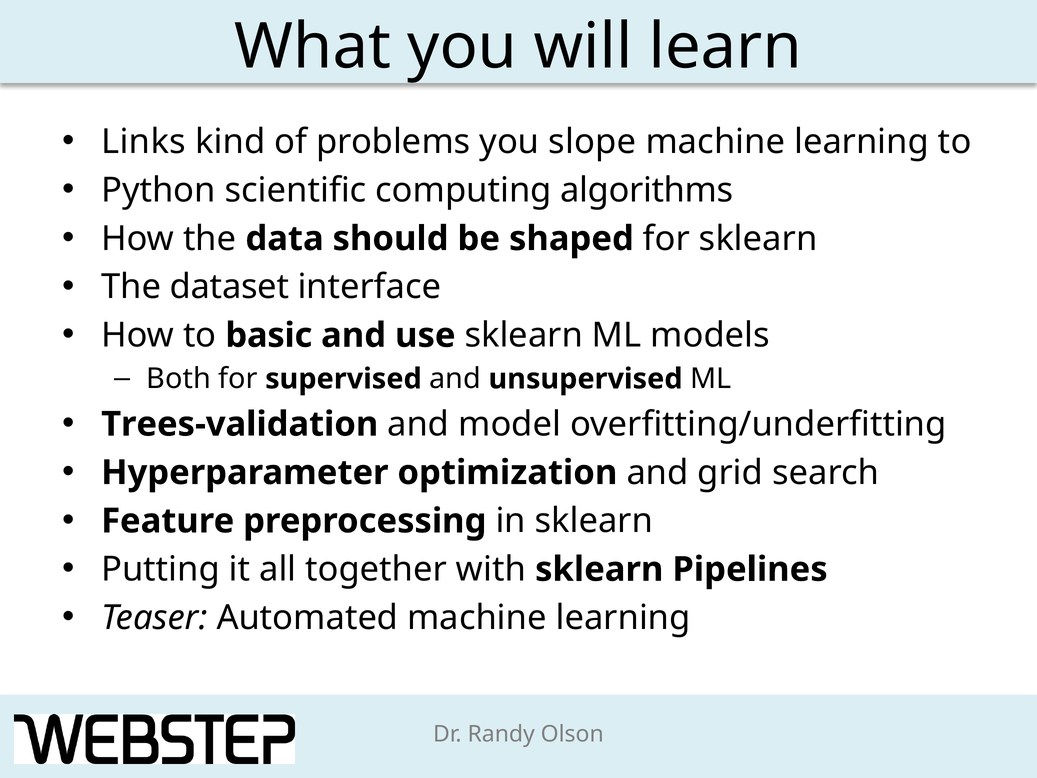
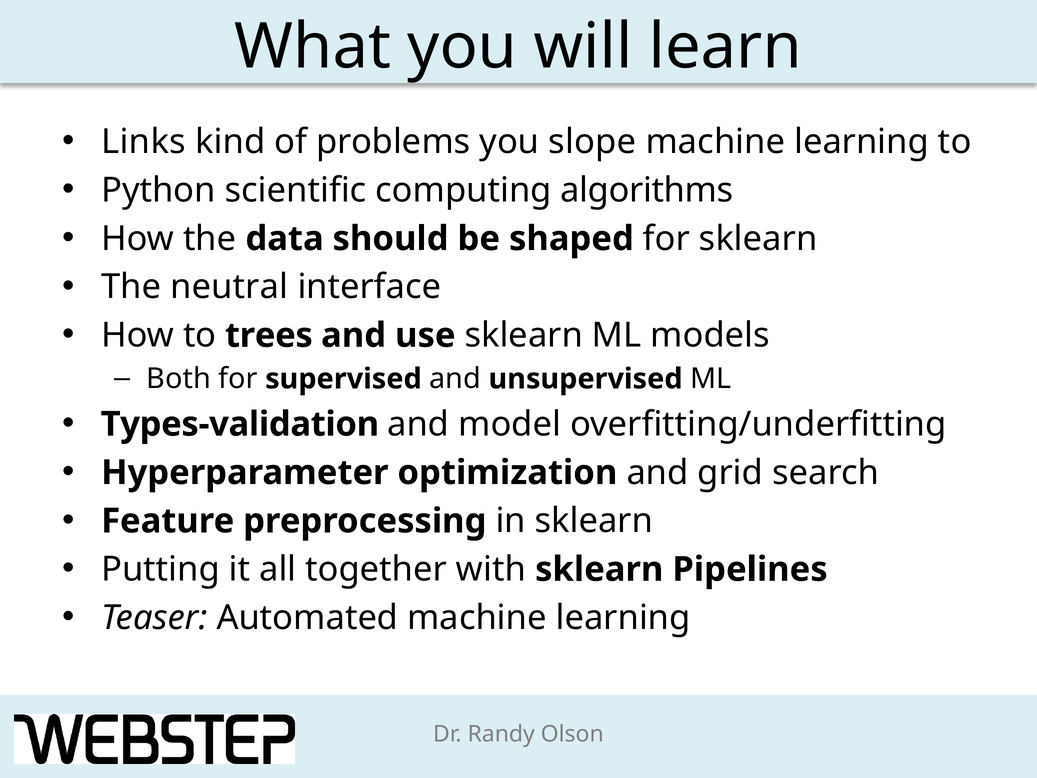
dataset: dataset -> neutral (229, 287)
basic: basic -> trees (269, 335)
Trees-validation: Trees-validation -> Types-validation (240, 424)
